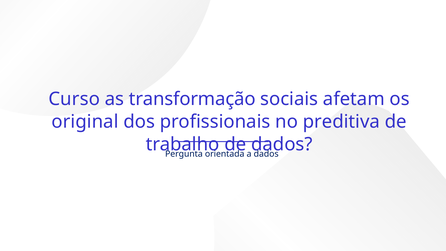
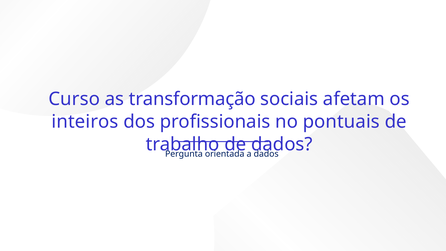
original: original -> inteiros (85, 122)
preditiva: preditiva -> pontuais (341, 122)
